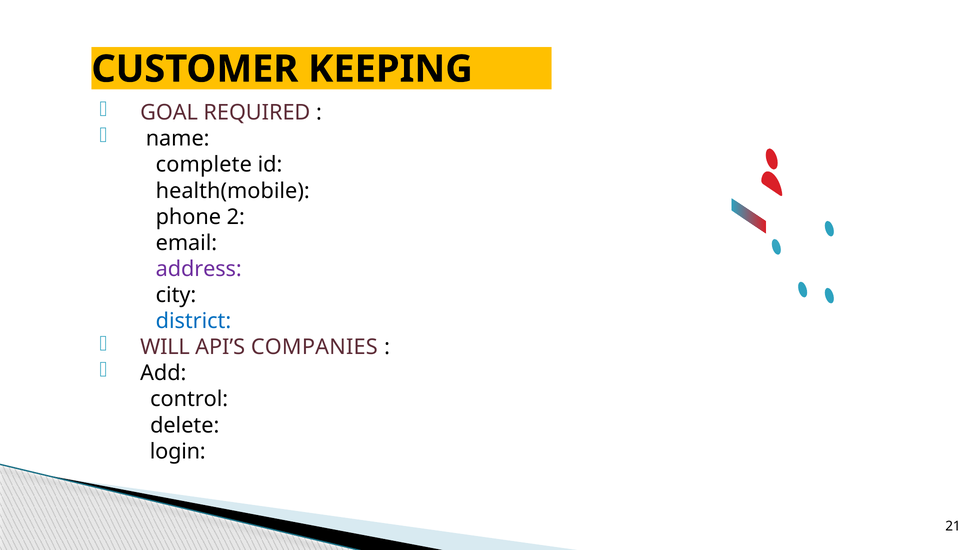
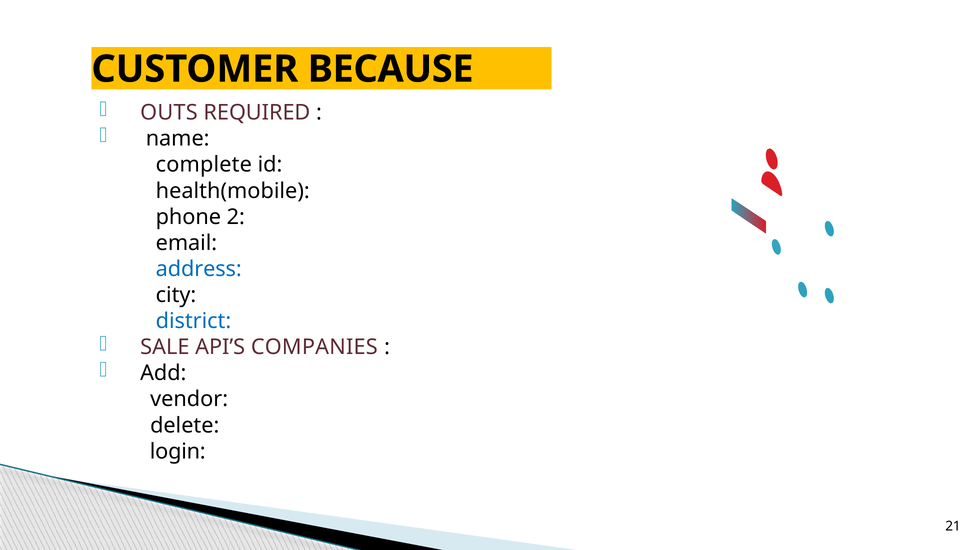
KEEPING: KEEPING -> BECAUSE (391, 69)
GOAL: GOAL -> OUTS (169, 113)
address colour: purple -> blue (199, 269)
WILL: WILL -> SALE (165, 347)
control: control -> vendor (189, 399)
